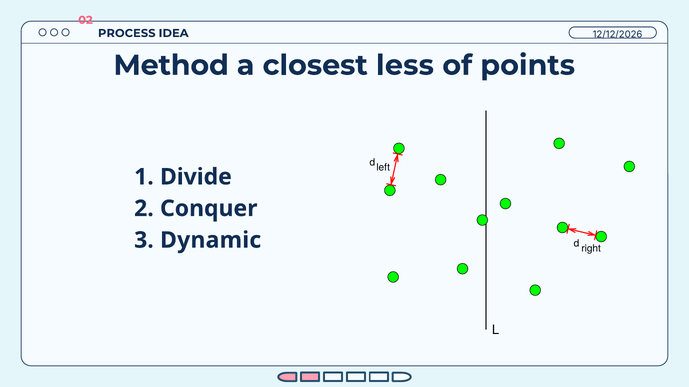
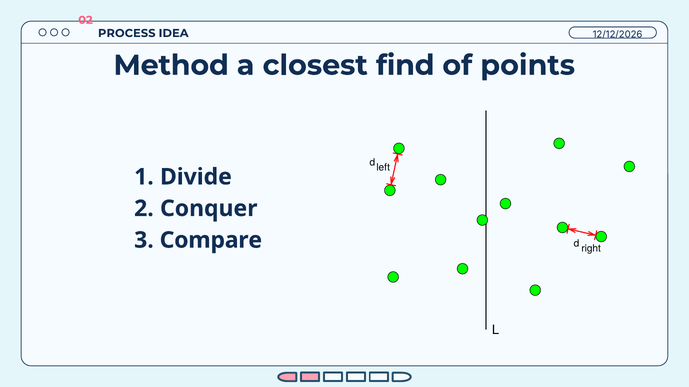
less: less -> find (405, 65)
Dynamic: Dynamic -> Compare (211, 240)
